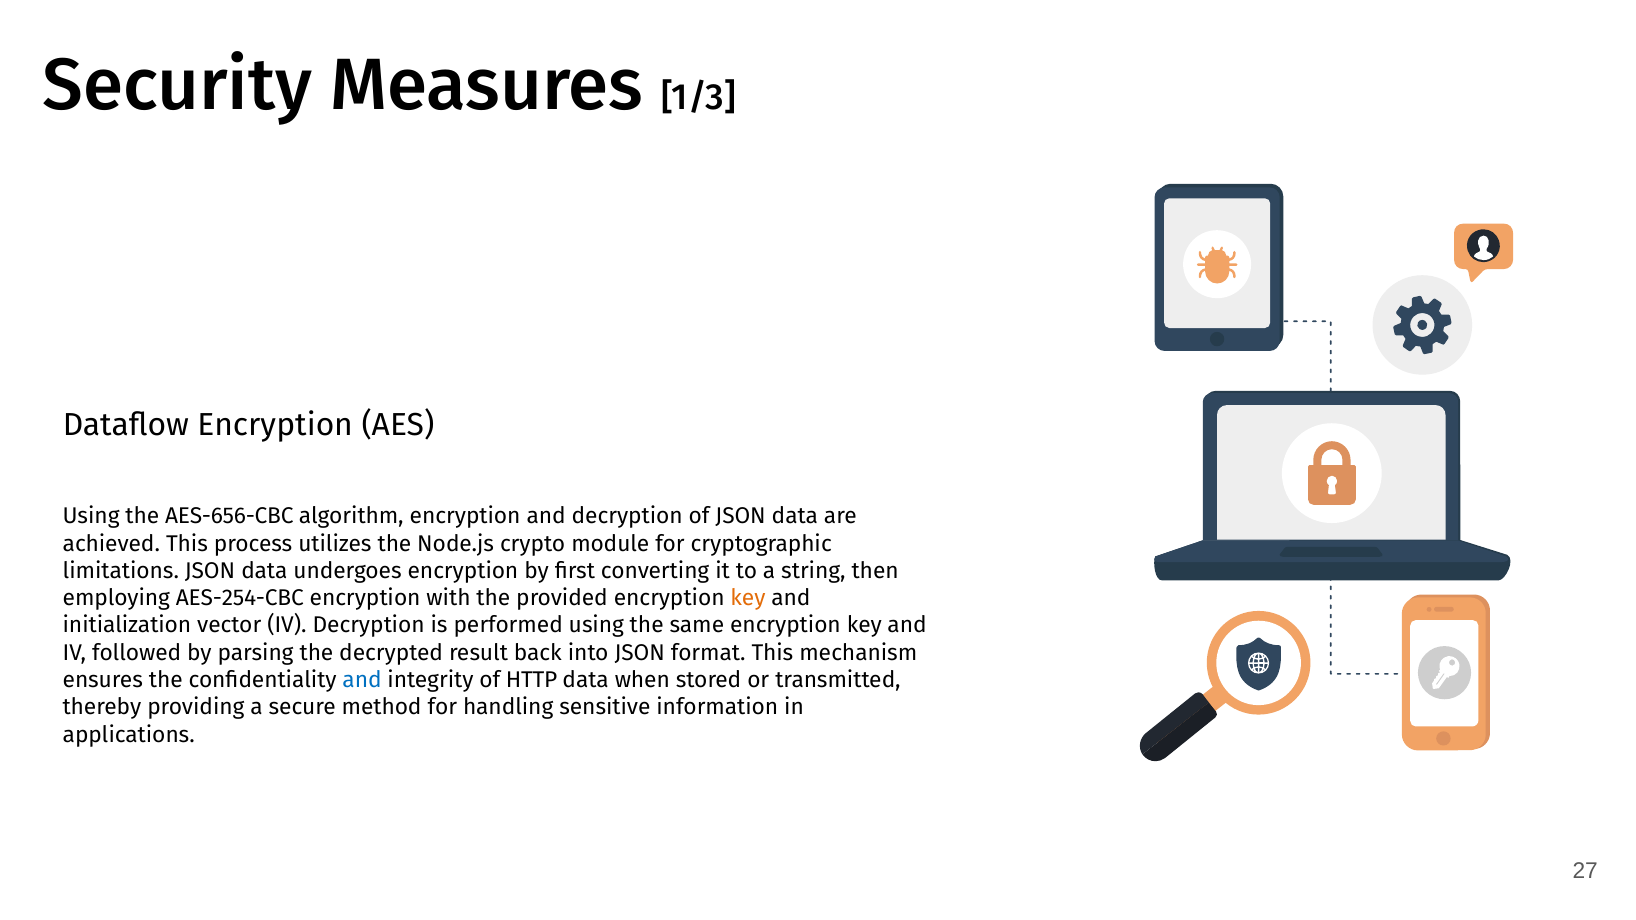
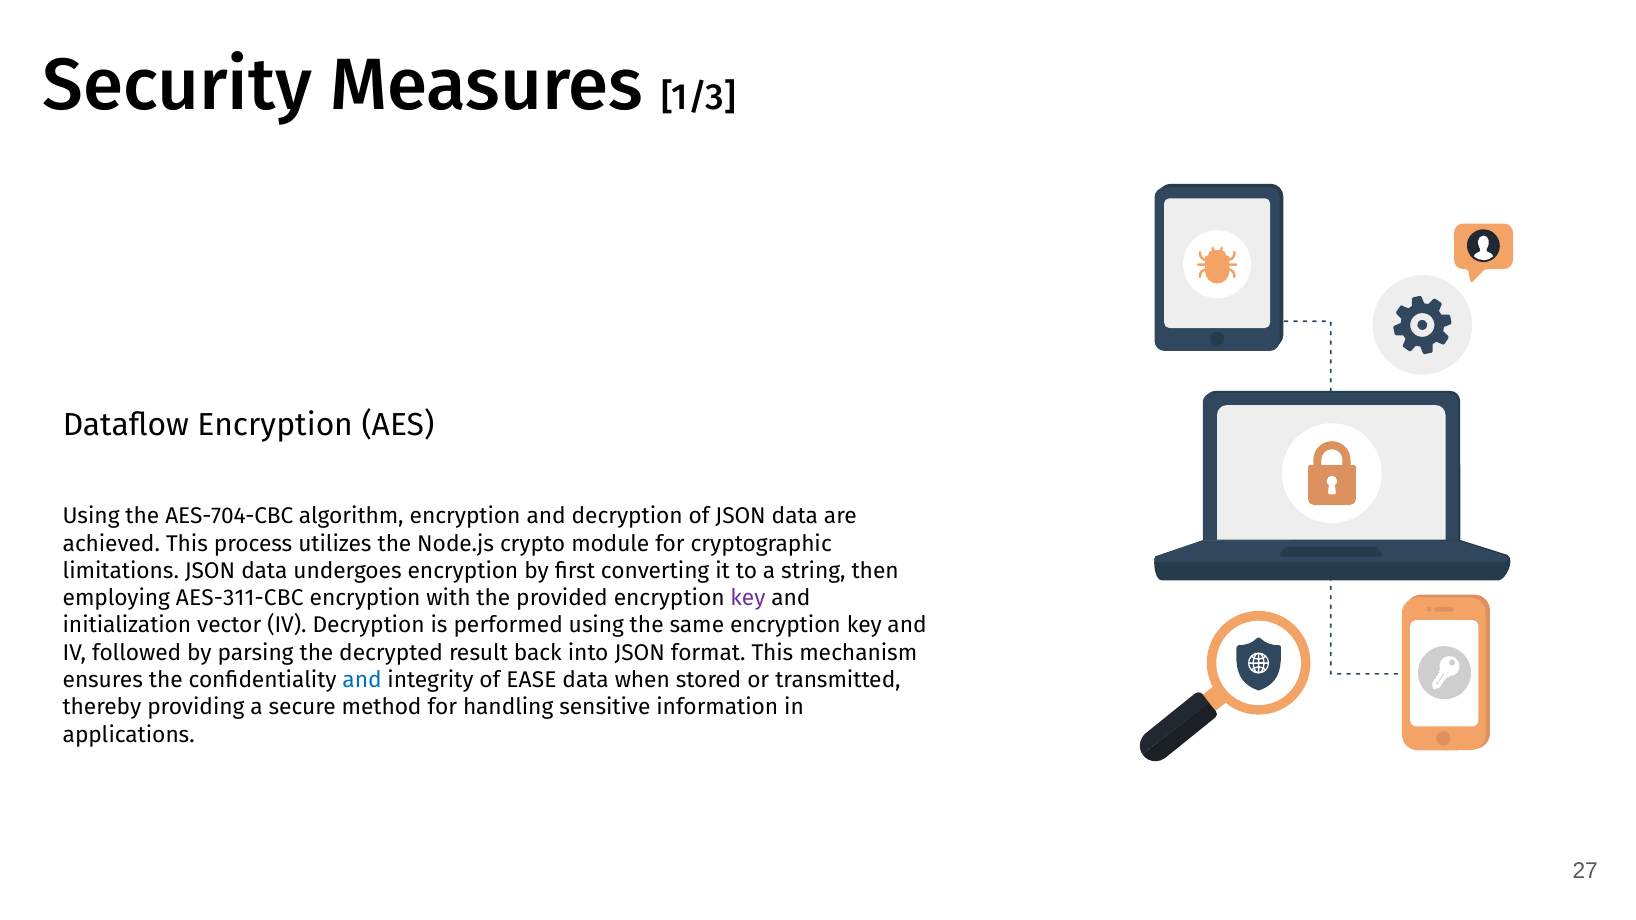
AES-656-CBC: AES-656-CBC -> AES-704-CBC (229, 516)
AES-254-CBC: AES-254-CBC -> AES-311-CBC (240, 598)
key colour: orange -> purple (748, 598)
HTTP: HTTP -> EASE (531, 680)
